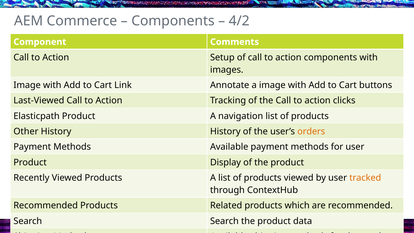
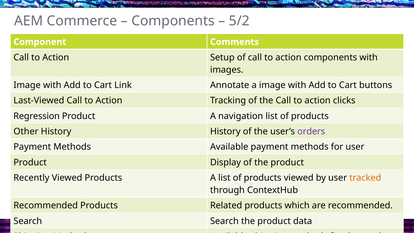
4/2: 4/2 -> 5/2 (239, 21)
Elasticpath: Elasticpath -> Regression (37, 116)
orders colour: orange -> purple (311, 131)
